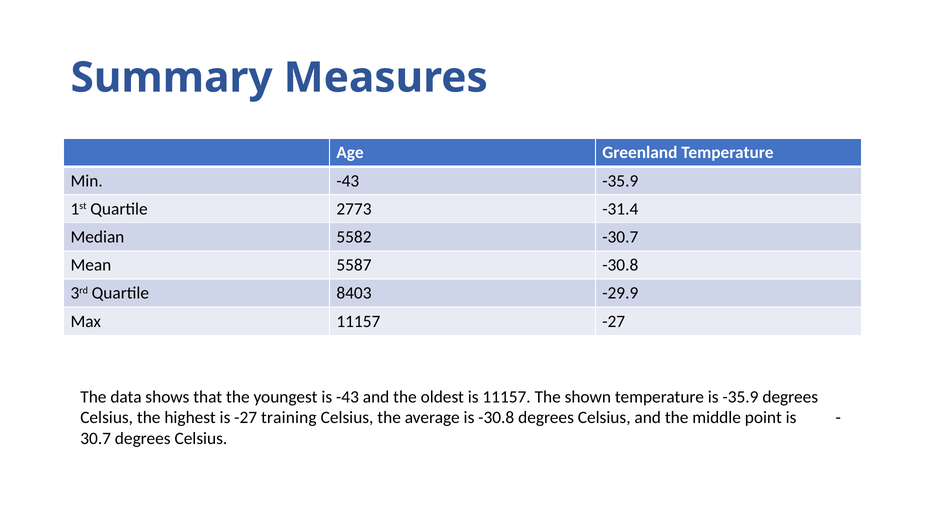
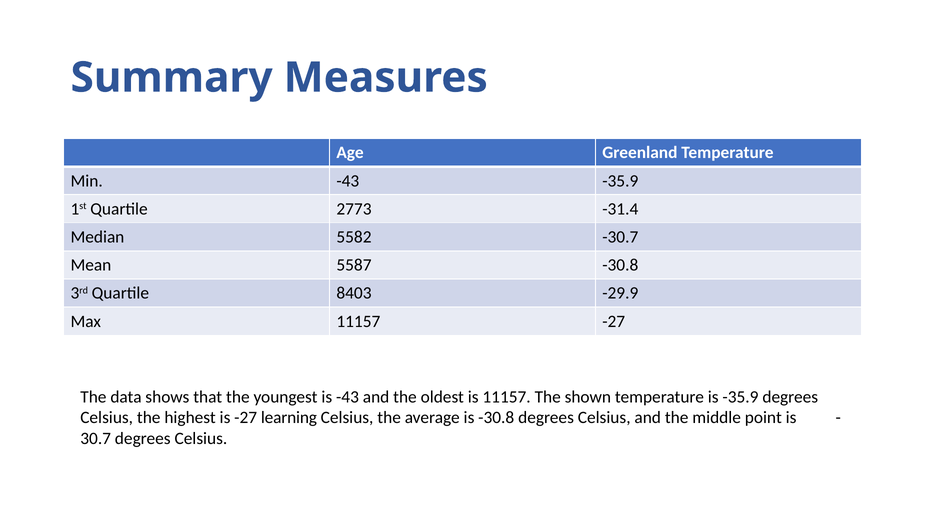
training: training -> learning (289, 418)
